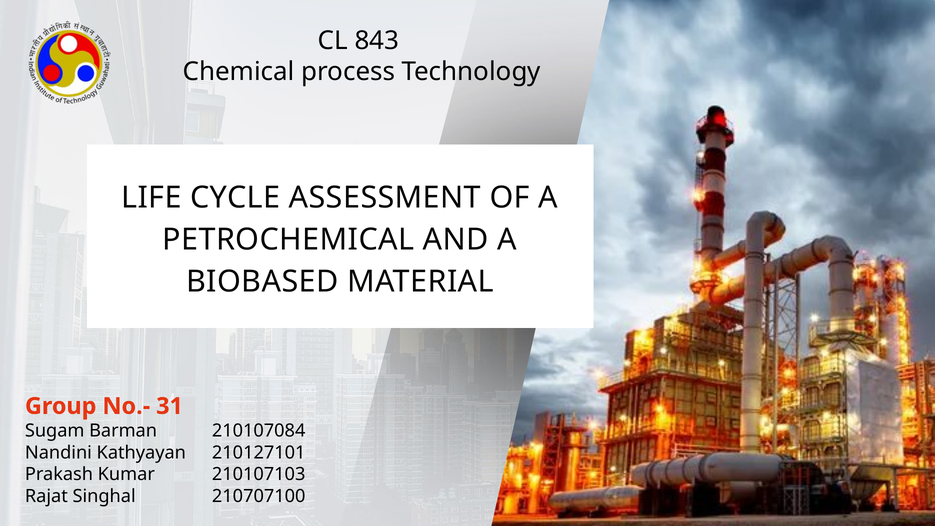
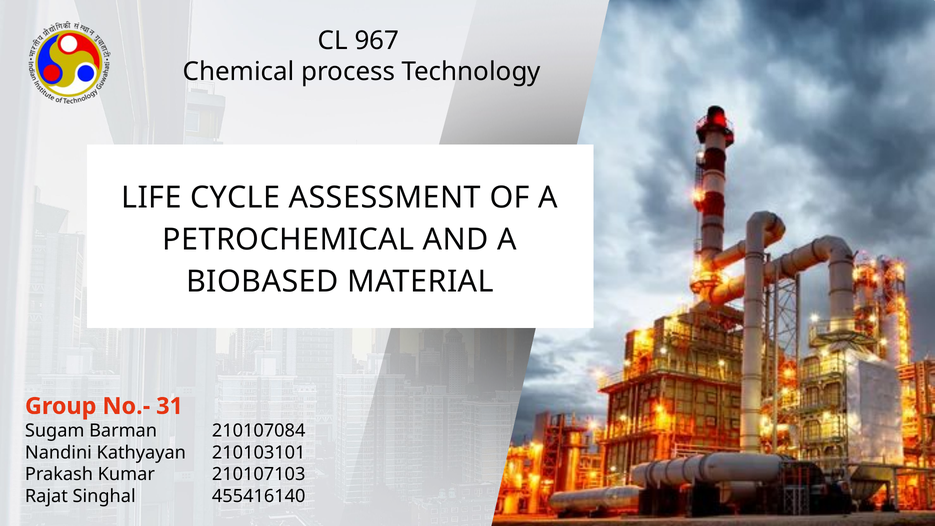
843: 843 -> 967 (377, 41)
210127101: 210127101 -> 210103101 (259, 453)
210707100: 210707100 -> 455416140 (259, 496)
